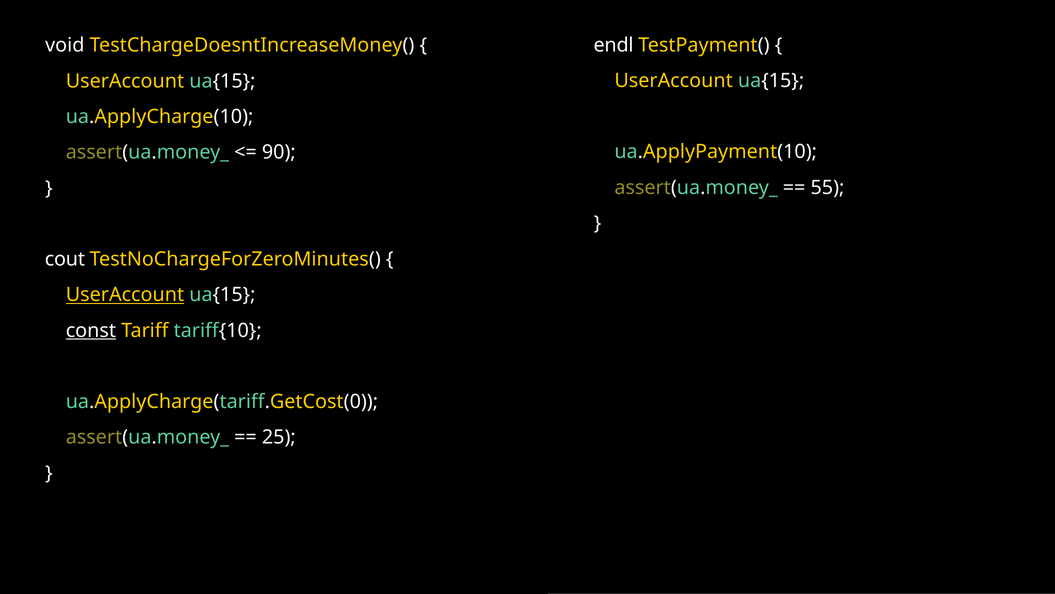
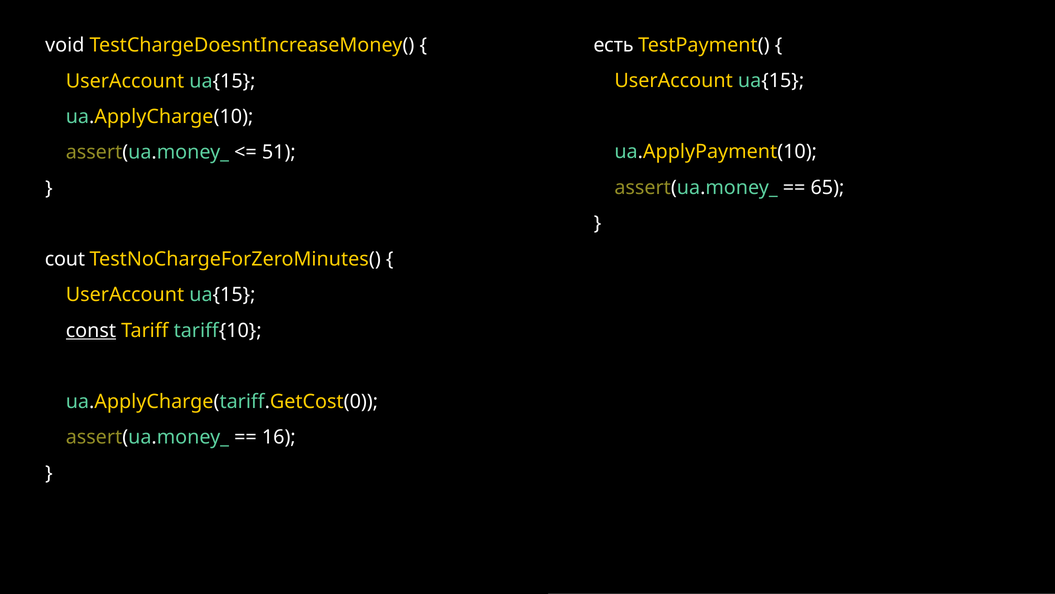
endl: endl -> есть (614, 45)
90: 90 -> 51 (279, 152)
55: 55 -> 65 (827, 187)
UserAccount underline: present -> none (125, 295)
25: 25 -> 16 (279, 437)
